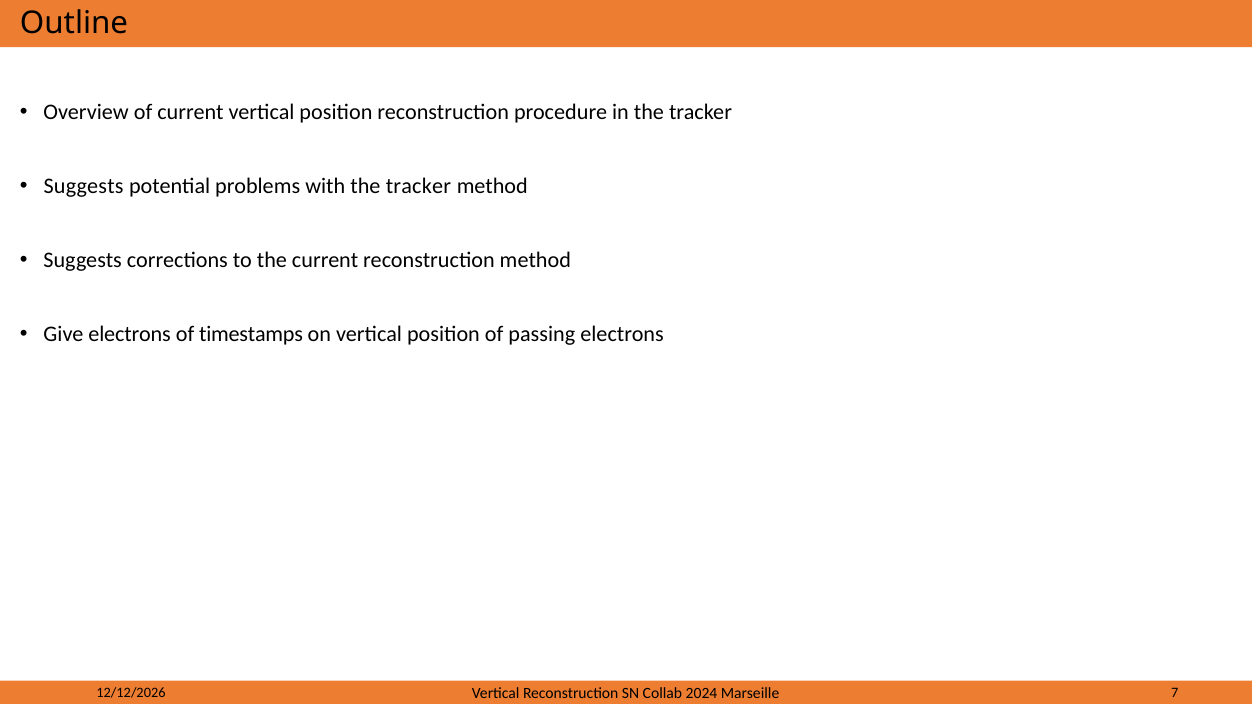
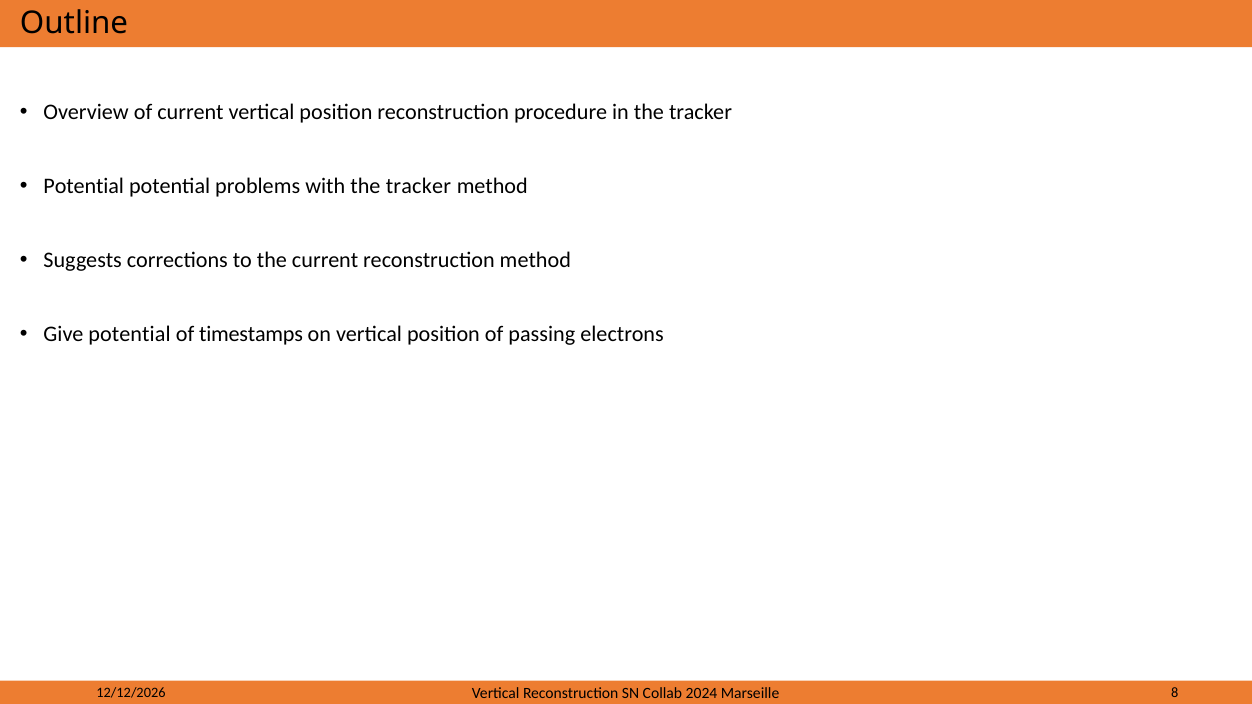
Suggests: Suggests -> Potential (84, 186)
Give electrons: electrons -> potential (130, 334)
7: 7 -> 8 (1175, 693)
